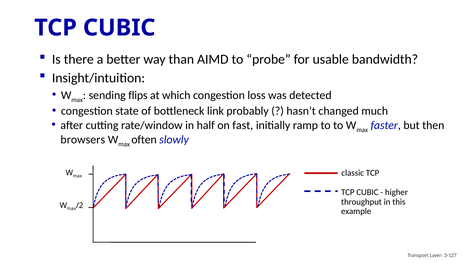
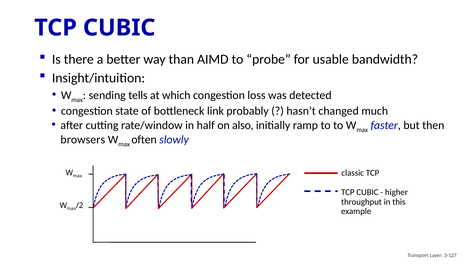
flips: flips -> tells (138, 95)
fast: fast -> also (243, 125)
